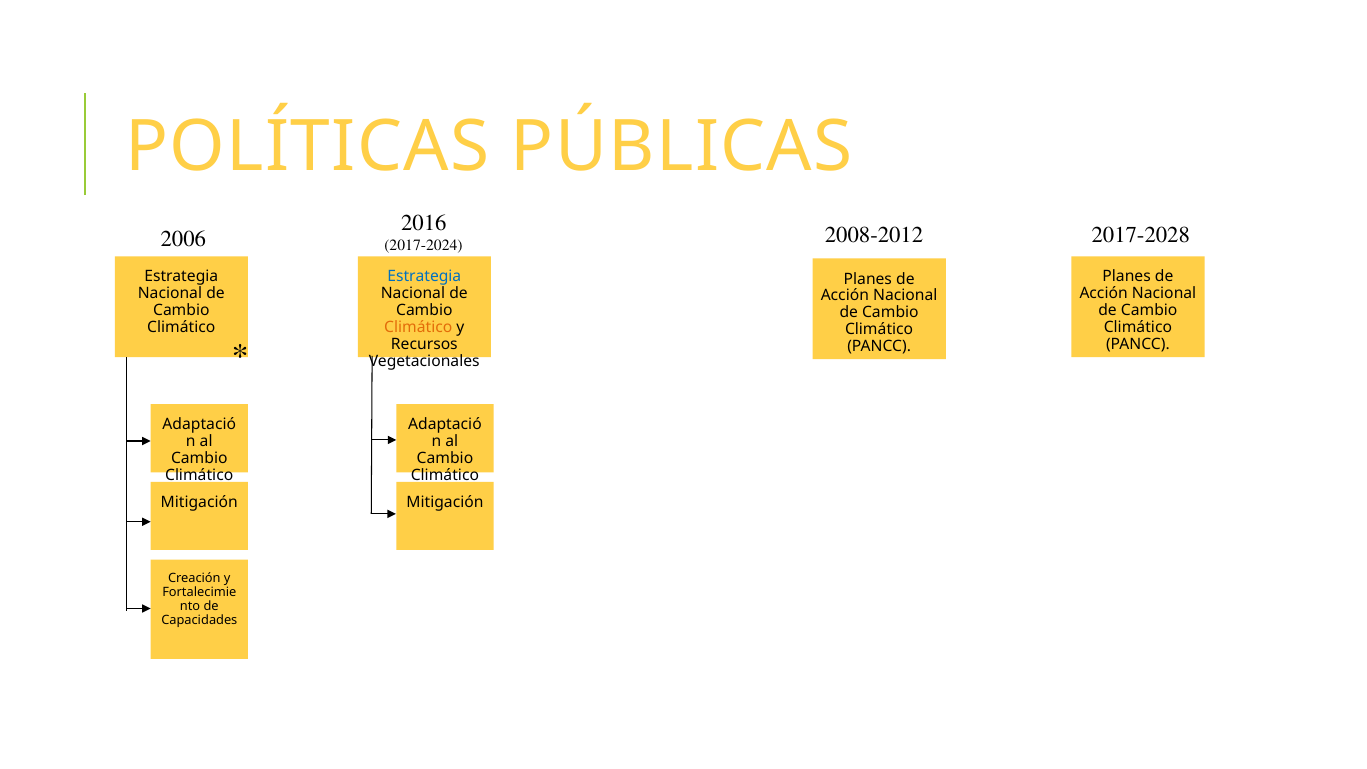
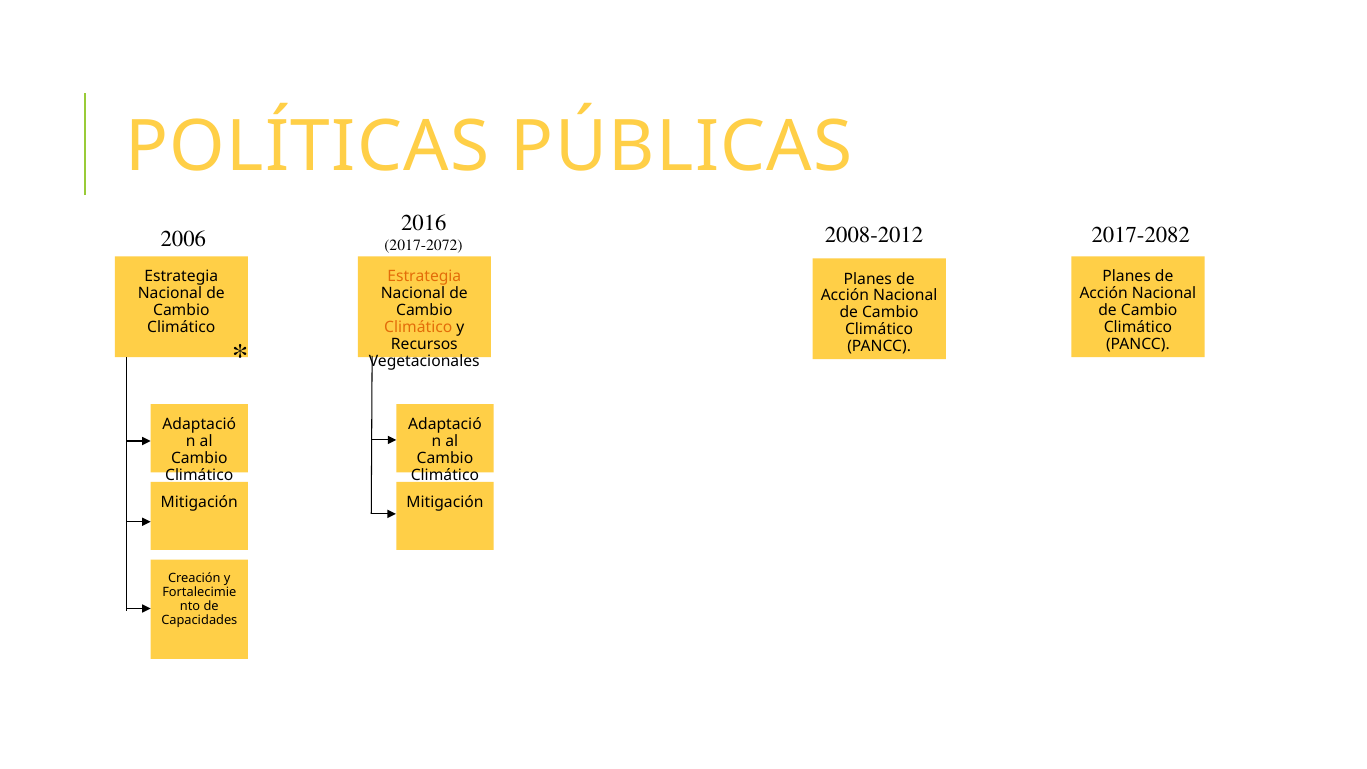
2017-2028: 2017-2028 -> 2017-2082 (1141, 235)
2017-2024: 2017-2024 -> 2017-2072 (423, 246)
Estrategia colour: blue -> orange (424, 277)
